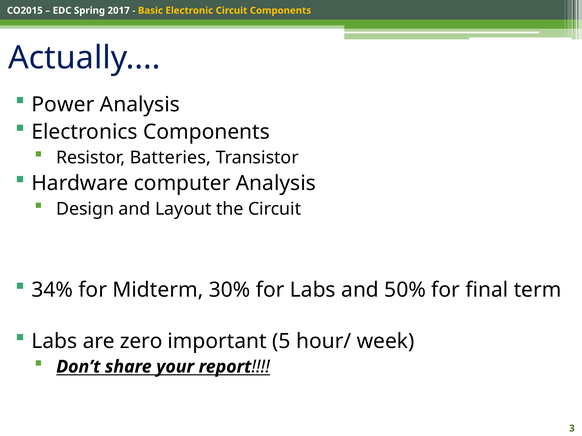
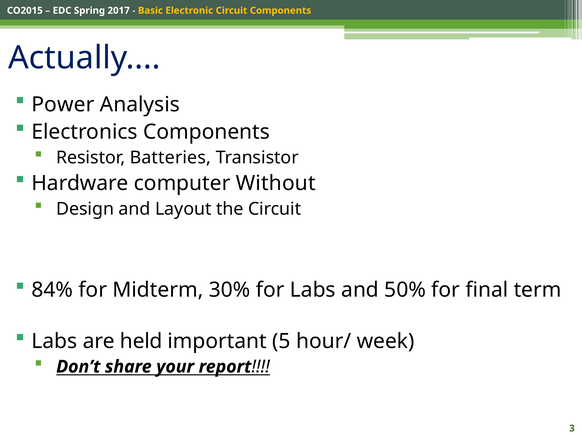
computer Analysis: Analysis -> Without (276, 184)
34%: 34% -> 84% (52, 290)
zero: zero -> held (141, 342)
